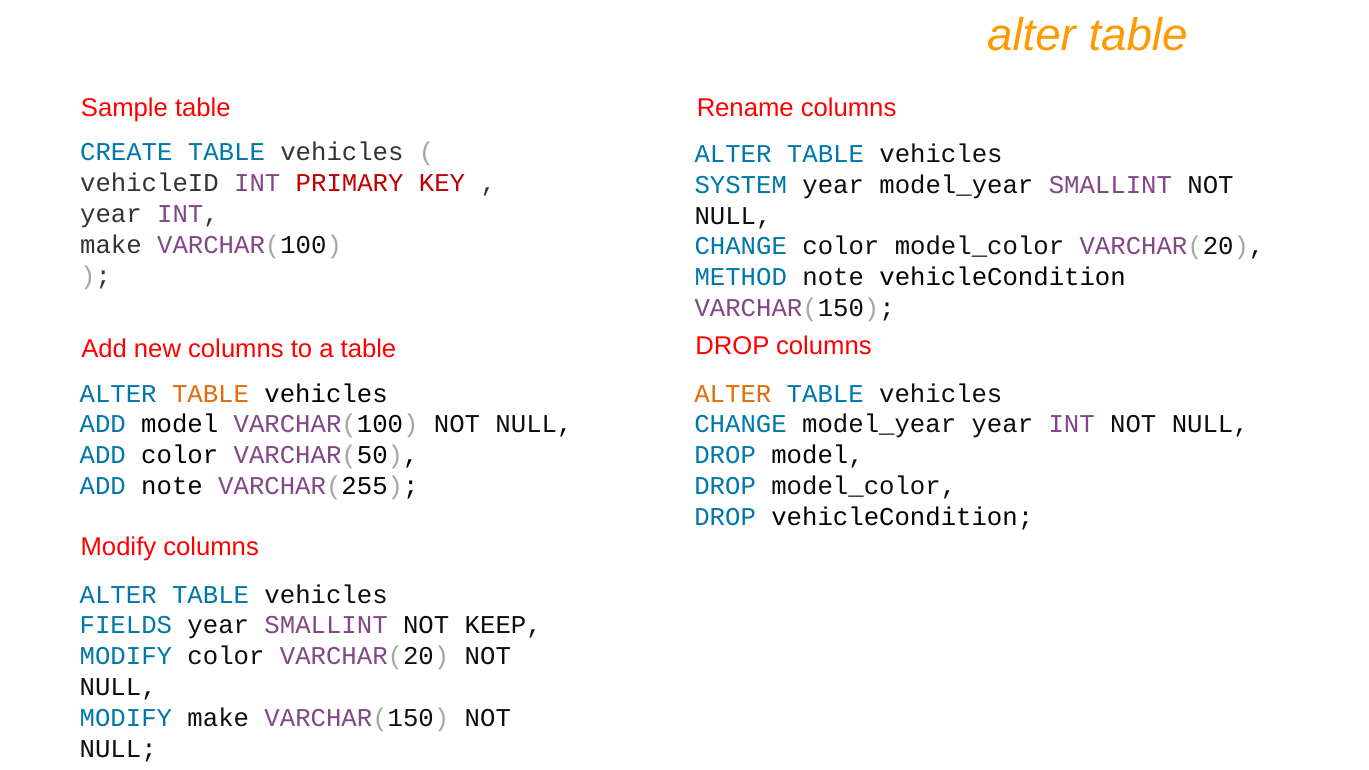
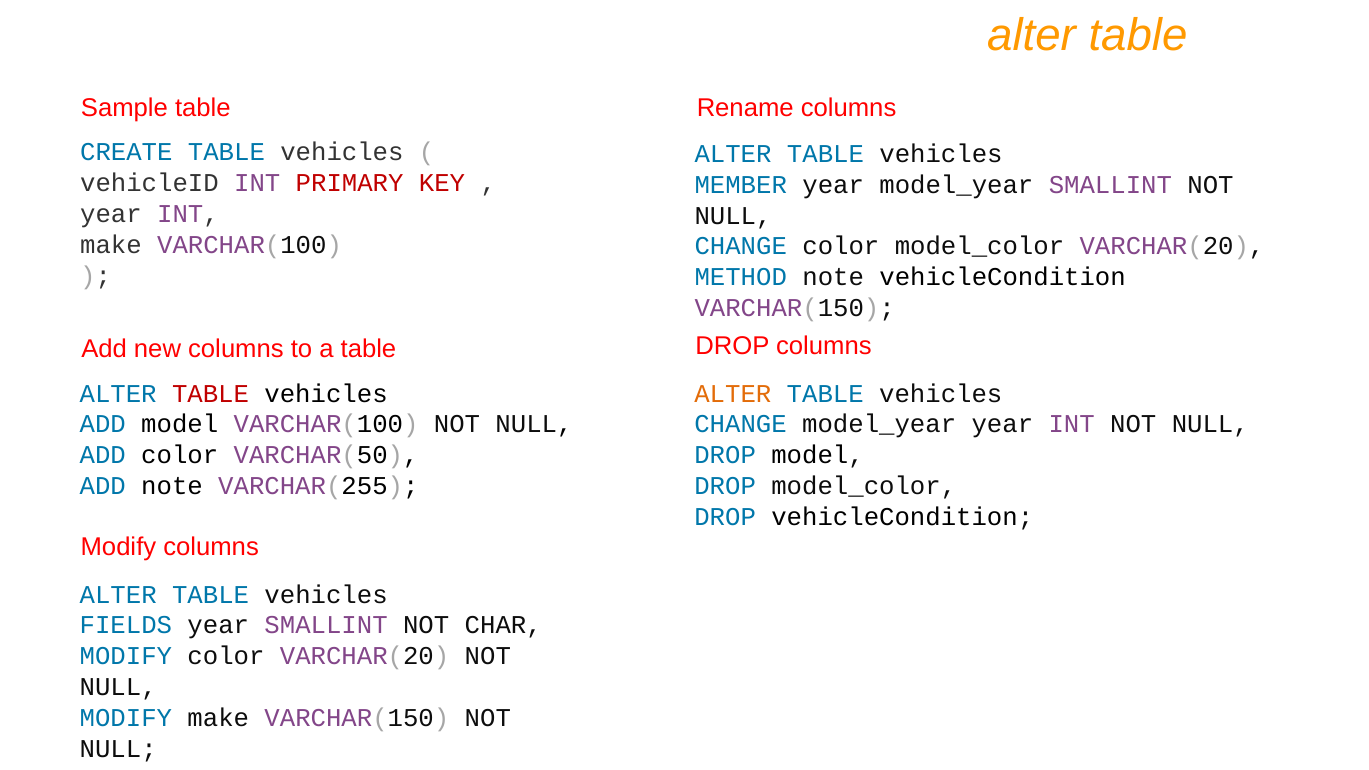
SYSTEM: SYSTEM -> MEMBER (741, 185)
TABLE colour: orange -> red (211, 394)
KEEP: KEEP -> CHAR (503, 625)
